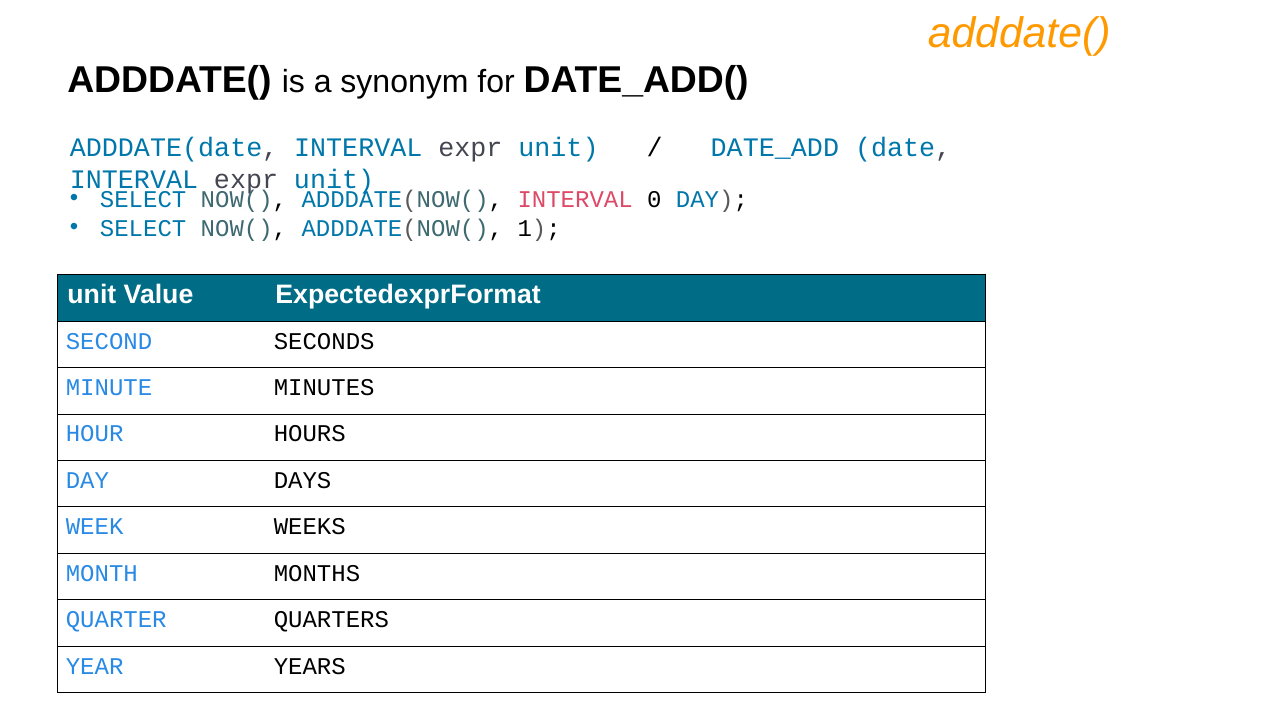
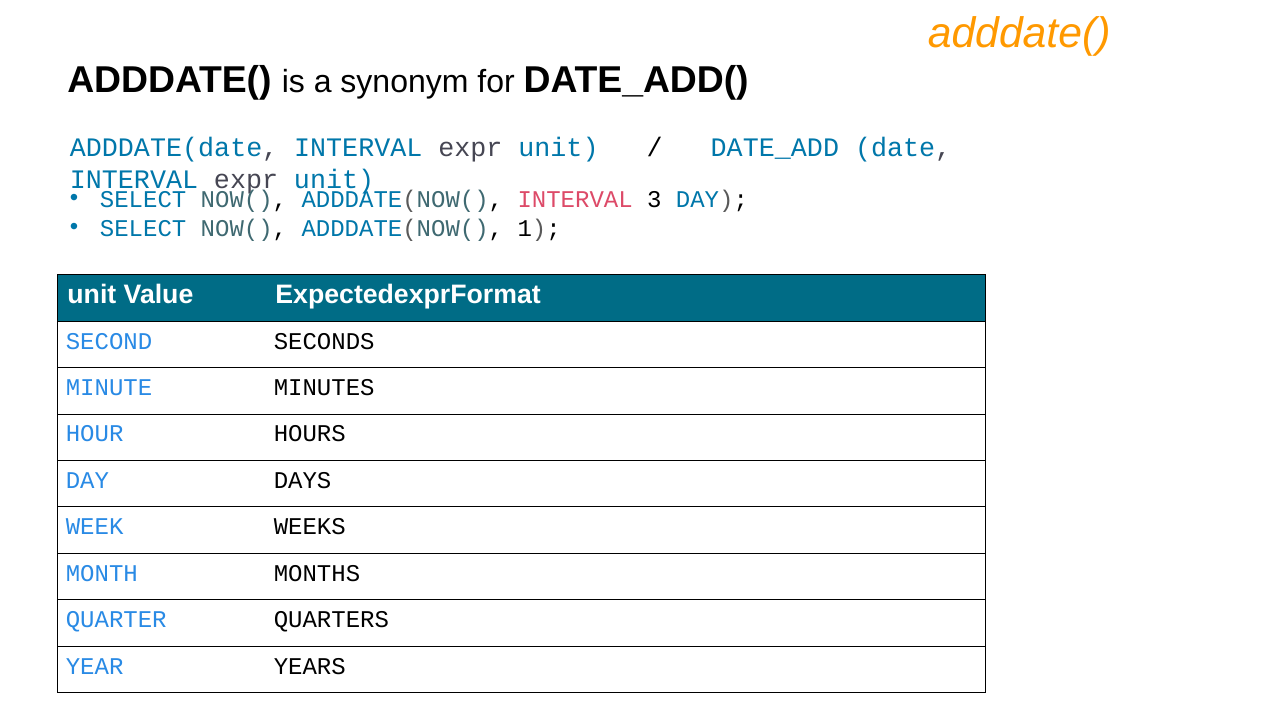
0: 0 -> 3 (654, 199)
